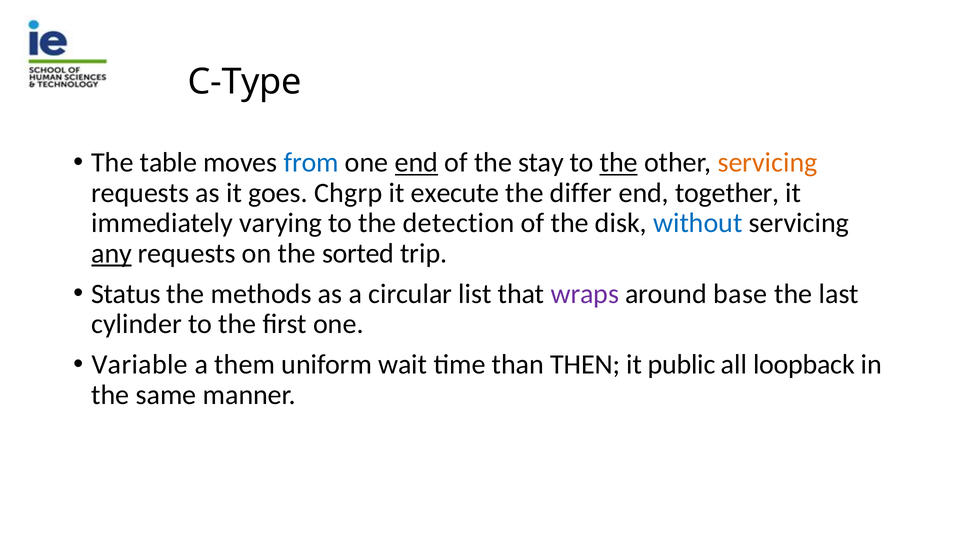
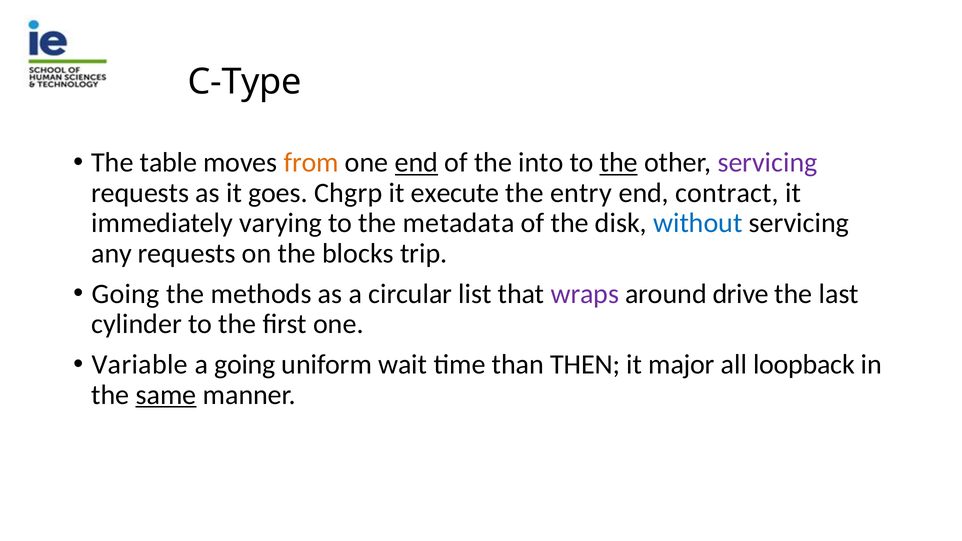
from colour: blue -> orange (311, 163)
stay: stay -> into (541, 163)
servicing colour: orange -> purple (768, 163)
differ: differ -> entry (581, 193)
together: together -> contract (727, 193)
detection: detection -> metadata (459, 223)
any underline: present -> none (112, 254)
sorted: sorted -> blocks (358, 254)
Status: Status -> Going (126, 294)
base: base -> drive (741, 294)
a them: them -> going (245, 365)
public: public -> major (682, 365)
same underline: none -> present (166, 395)
